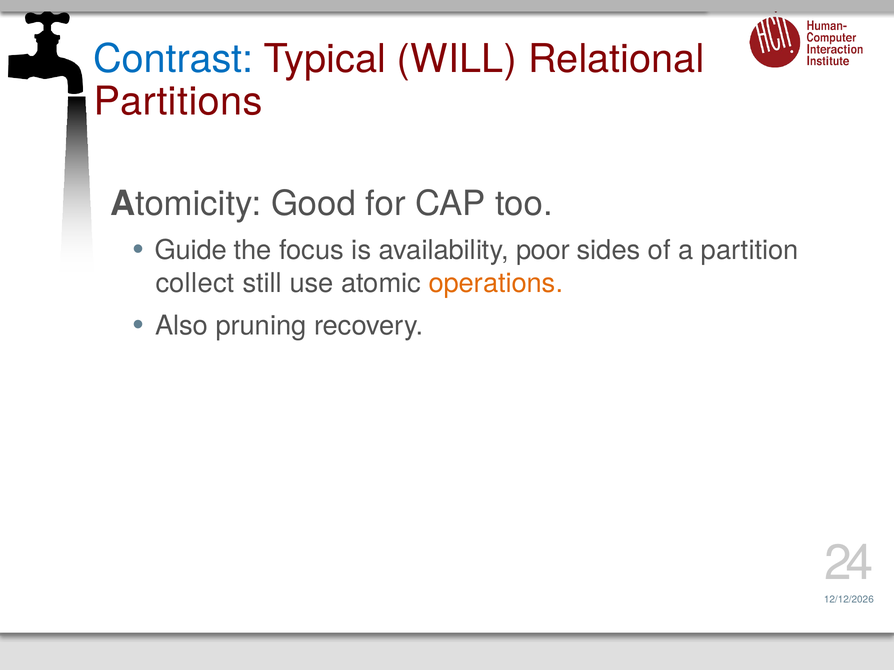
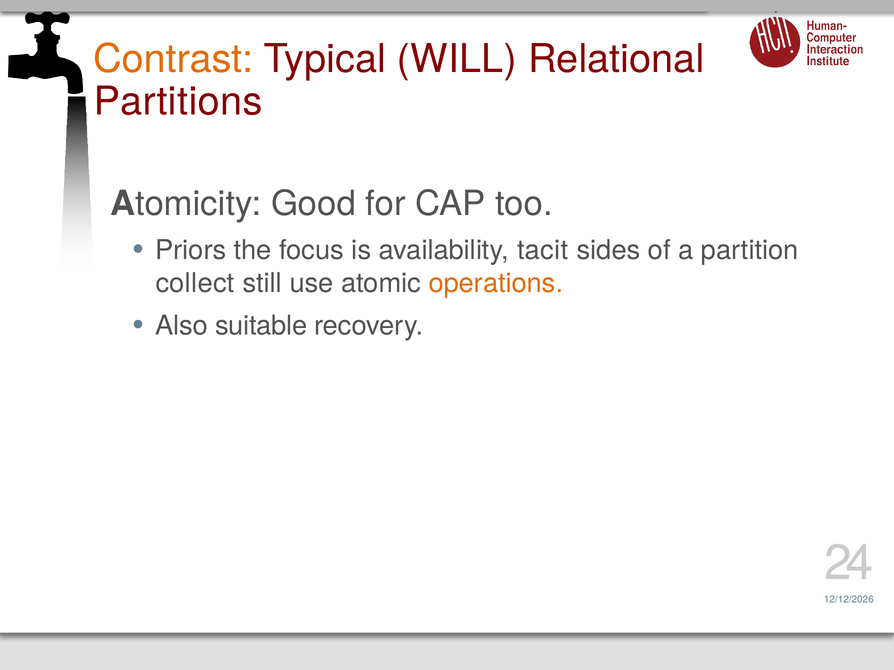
Contrast colour: blue -> orange (173, 59)
Guide: Guide -> Priors (191, 251)
poor: poor -> tacit (543, 251)
pruning: pruning -> suitable (261, 326)
